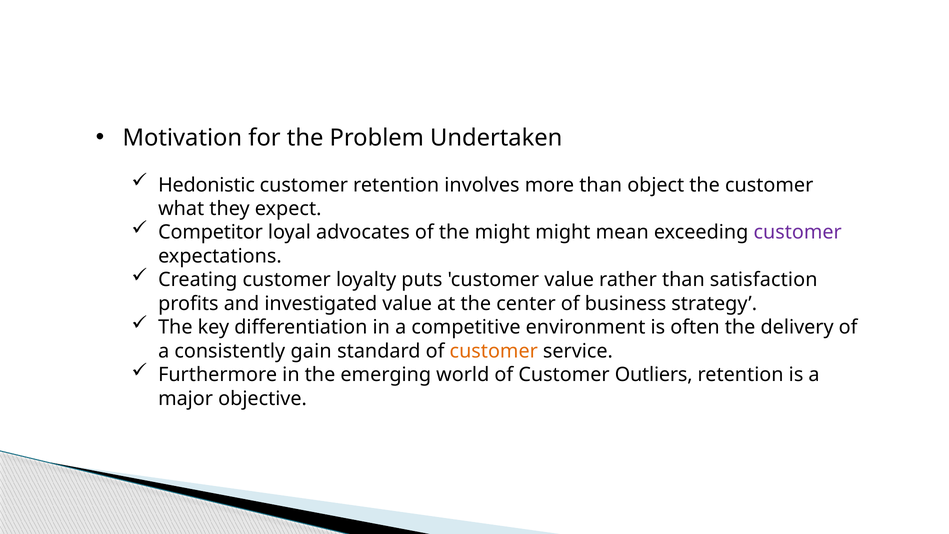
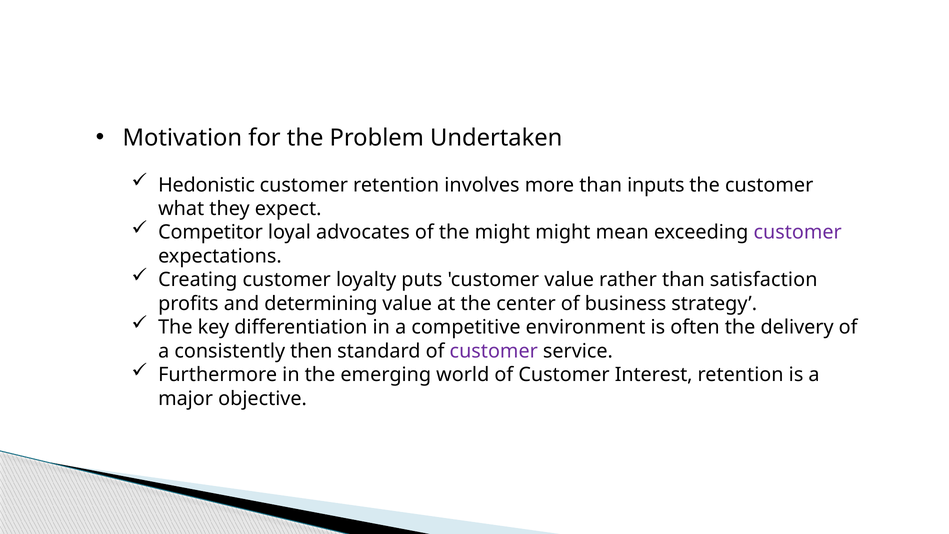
object: object -> inputs (656, 185)
investigated: investigated -> determining (321, 304)
gain: gain -> then (311, 351)
customer colour: orange -> purple (494, 351)
Outliers: Outliers -> Interest (654, 375)
